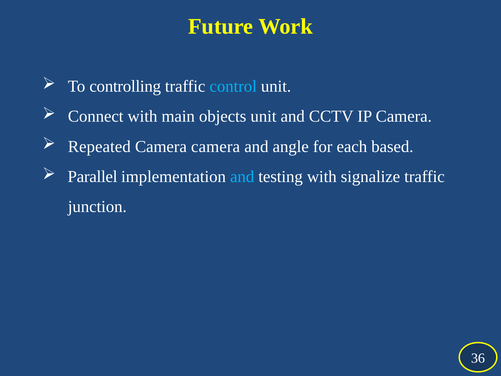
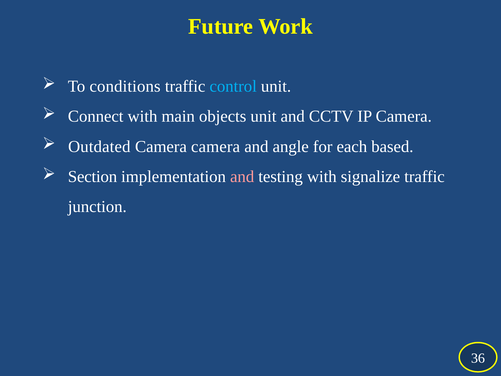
controlling: controlling -> conditions (125, 86)
Repeated: Repeated -> Outdated (99, 146)
Parallel: Parallel -> Section (93, 176)
and colour: light blue -> pink (242, 176)
